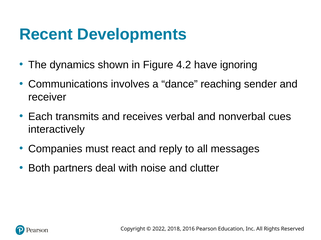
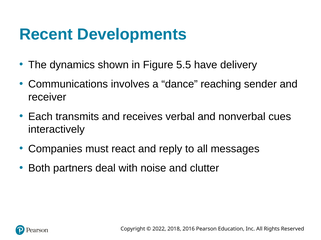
4.2: 4.2 -> 5.5 (184, 65)
ignoring: ignoring -> delivery (239, 65)
